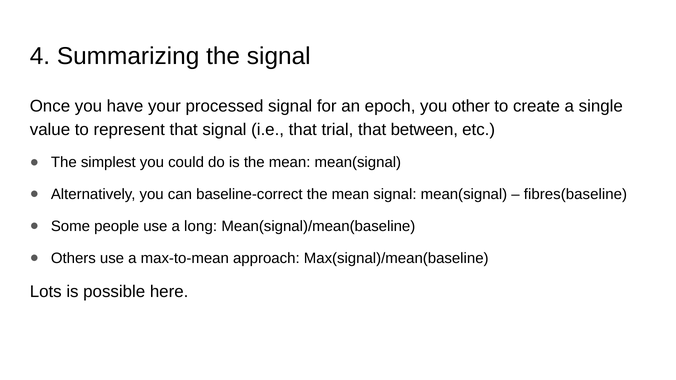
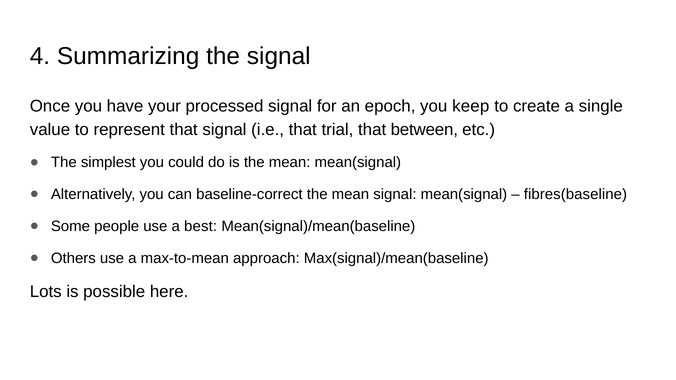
other: other -> keep (471, 106)
long: long -> best (201, 226)
